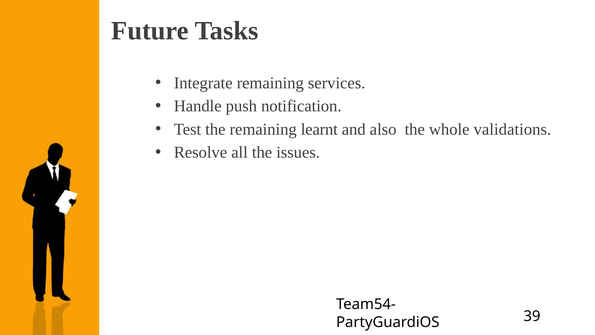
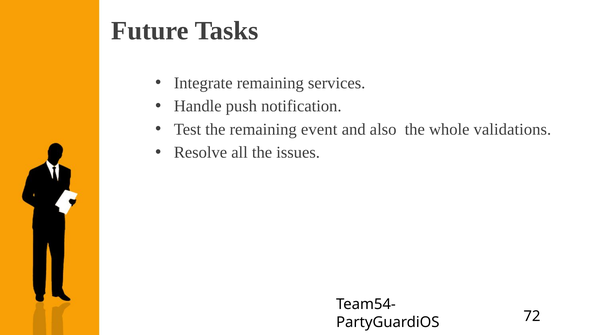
learnt: learnt -> event (319, 129)
39: 39 -> 72 (532, 316)
